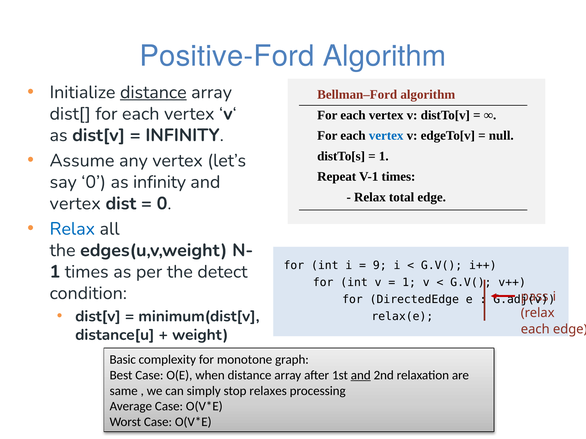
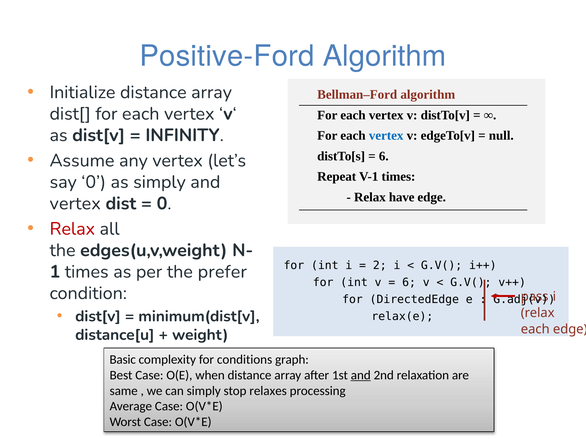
distance underline: present -> none (153, 92)
1: 1 -> 6 (384, 156)
as infinity: infinity -> simply (159, 182)
total: total -> have (402, 197)
Relax colour: blue -> red (72, 229)
9: 9 -> 2 (380, 266)
detect: detect -> prefer (222, 272)
1: 1 -> 6 (409, 283)
monotone: monotone -> conditions (245, 360)
